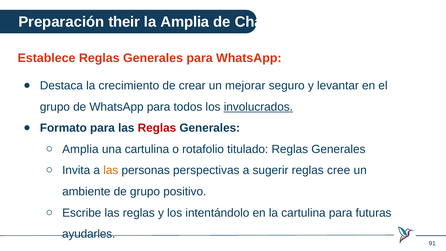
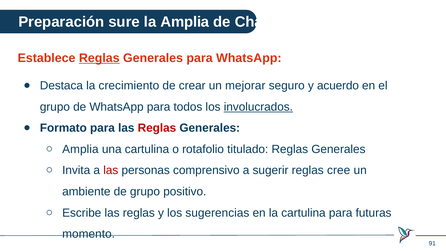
their: their -> sure (124, 22)
Reglas underline: none -> present (99, 58)
levantar: levantar -> acuerdo (338, 86)
las colour: orange -> red (111, 170)
perspectivas: perspectivas -> comprensivo (206, 170)
intentándolo: intentándolo -> sugerencias (217, 213)
ayudarles: ayudarles -> momento (89, 234)
